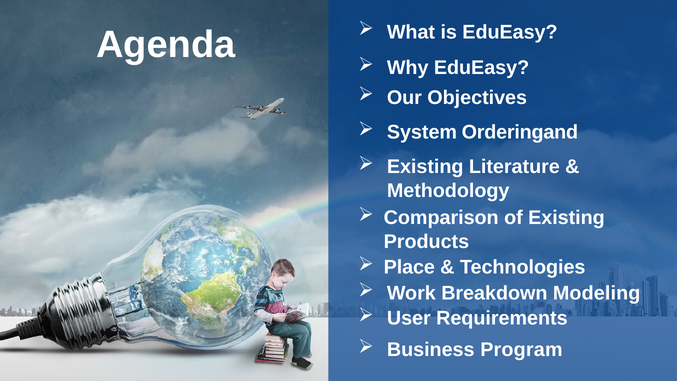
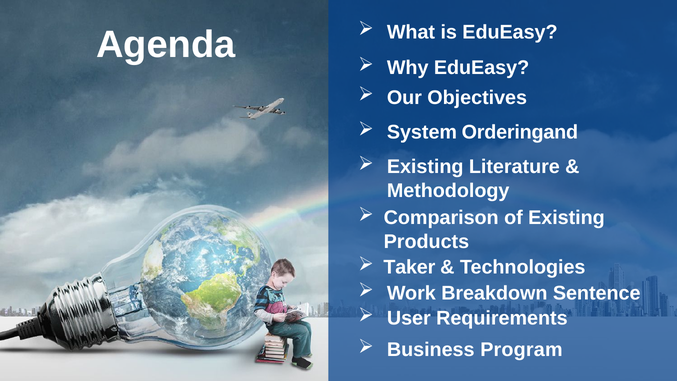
Place: Place -> Taker (409, 267)
Modeling: Modeling -> Sentence (597, 293)
